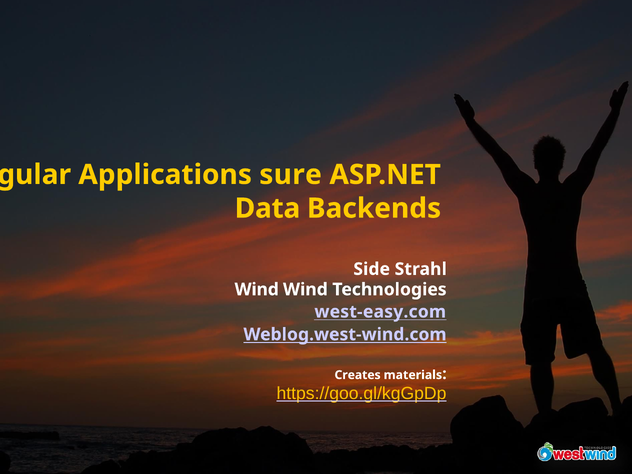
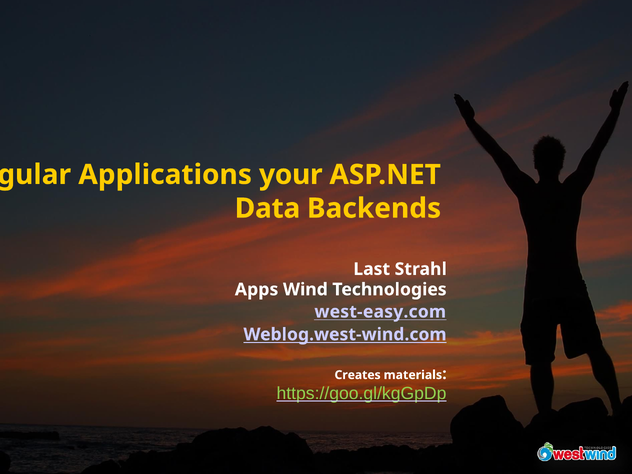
sure: sure -> your (291, 175)
Side: Side -> Last (372, 269)
Wind: Wind -> Apps (257, 289)
https://goo.gl/kgGpDp colour: yellow -> light green (362, 393)
